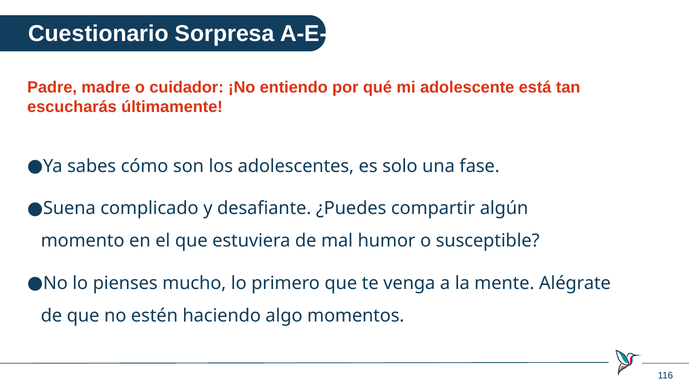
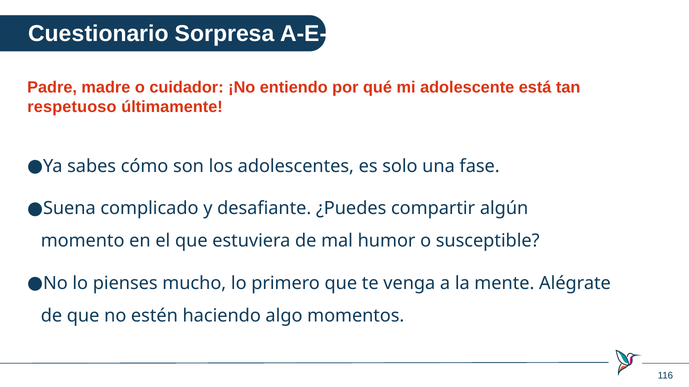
escucharás: escucharás -> respetuoso (72, 107)
